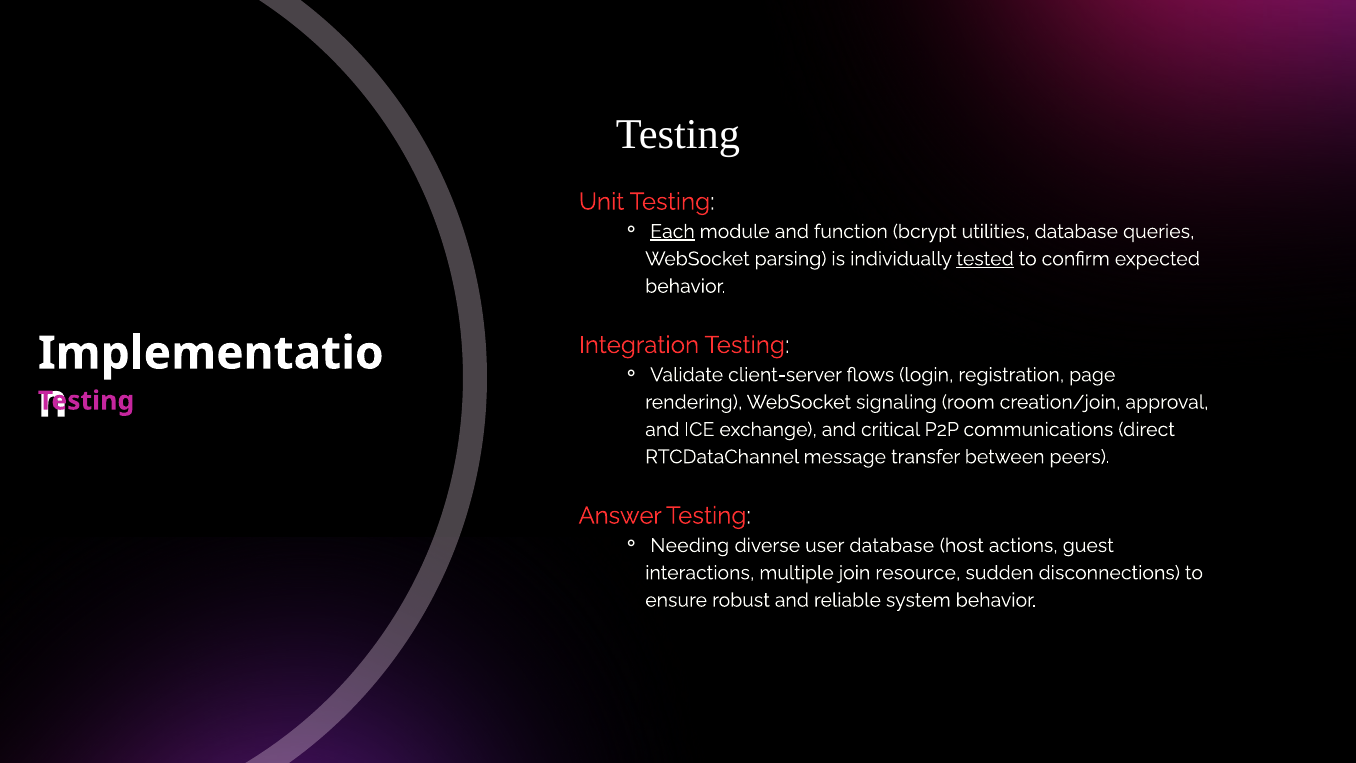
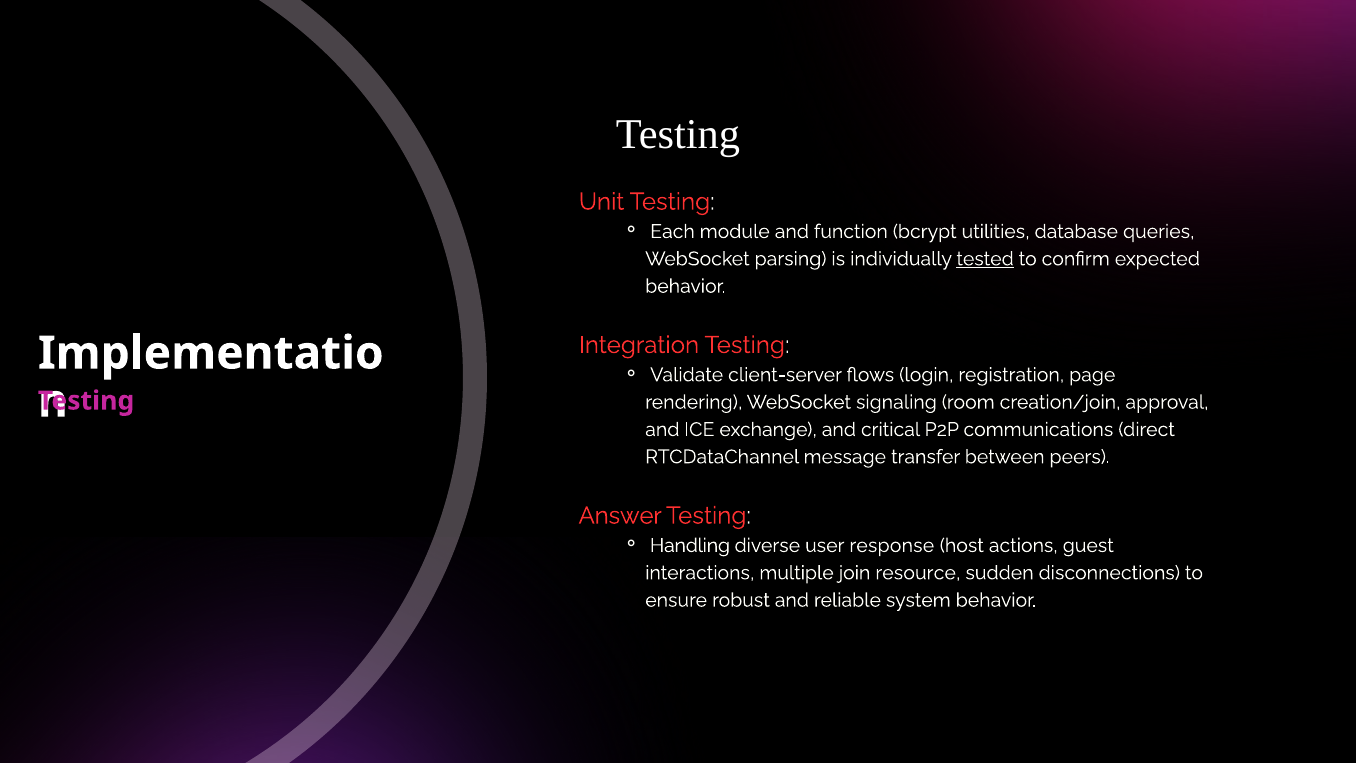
Each underline: present -> none (672, 231)
Needing: Needing -> Handling (690, 545)
user database: database -> response (892, 545)
